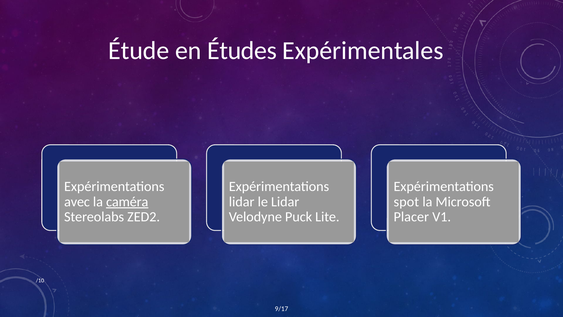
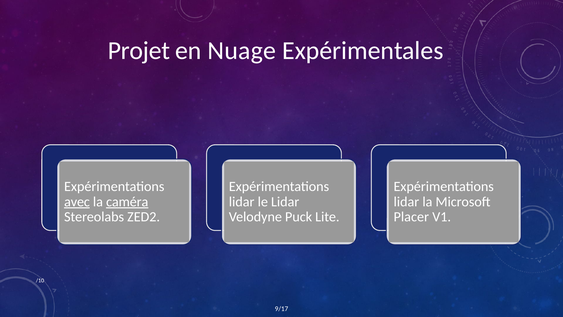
Étude: Étude -> Projet (139, 51)
Études: Études -> Nuage (242, 51)
avec underline: none -> present (77, 202)
spot: spot -> lidar (406, 202)
